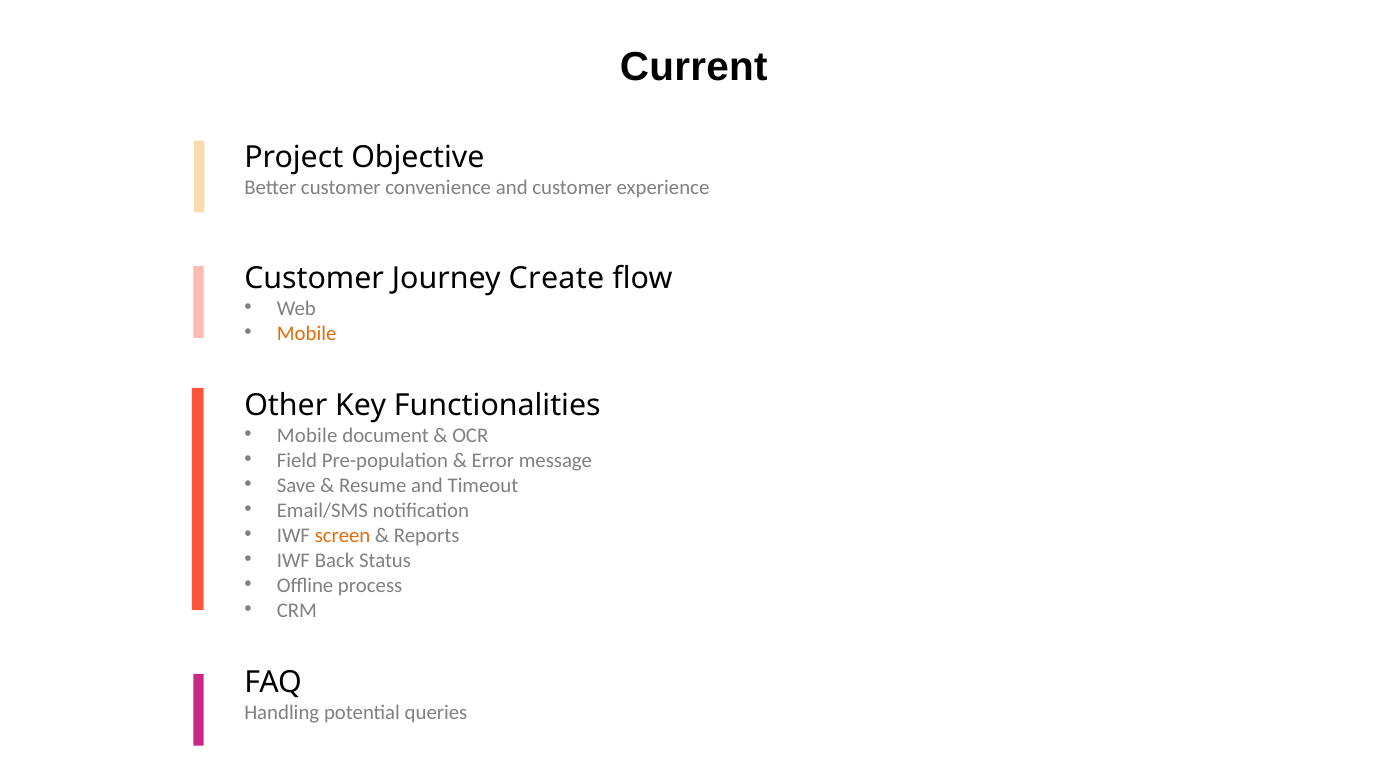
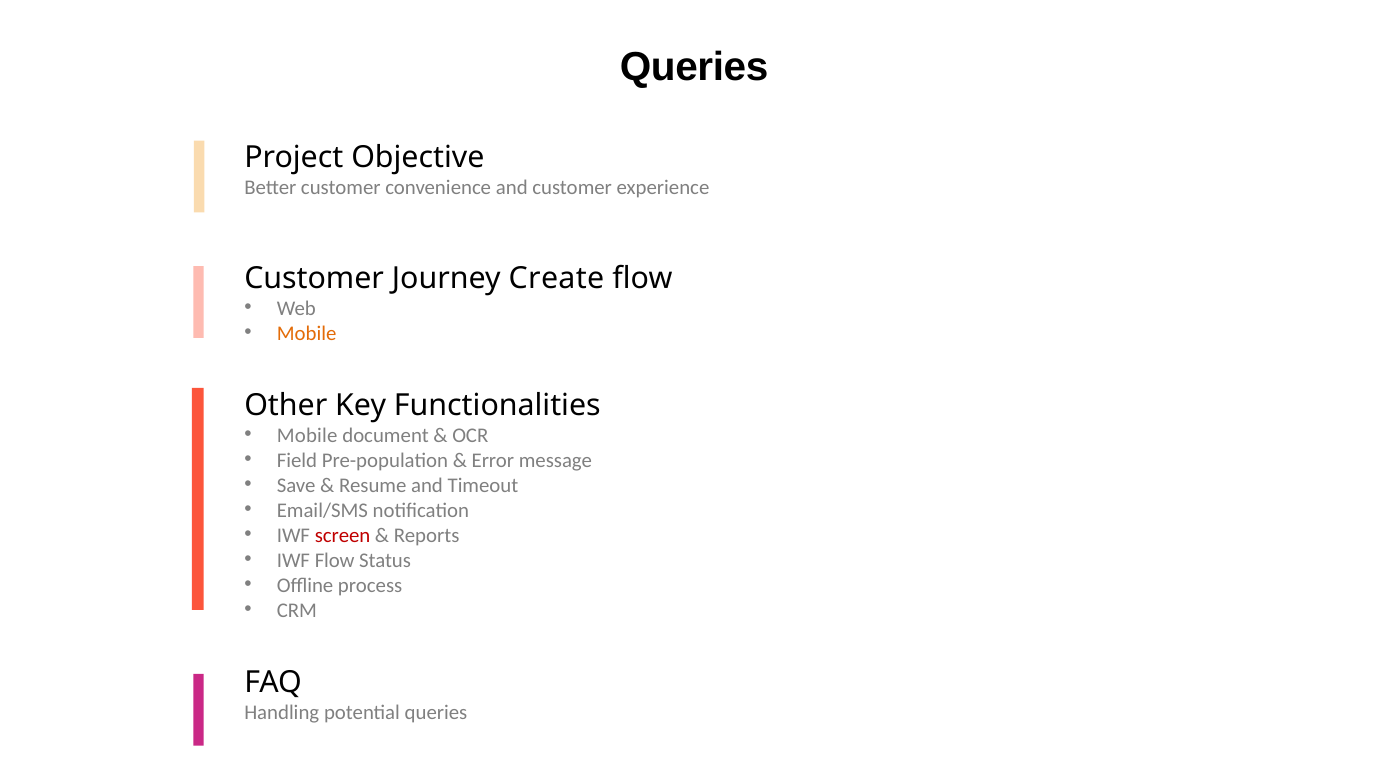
Current: Current -> Queries (694, 67)
screen colour: orange -> red (343, 535)
IWF Back: Back -> Flow (335, 560)
